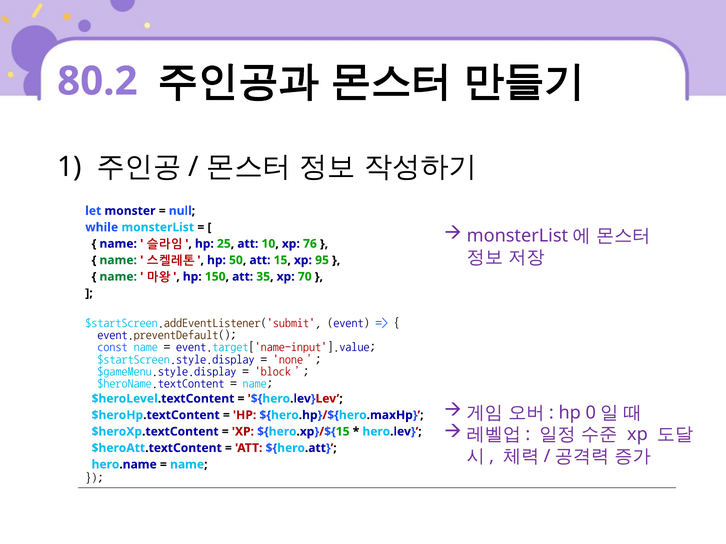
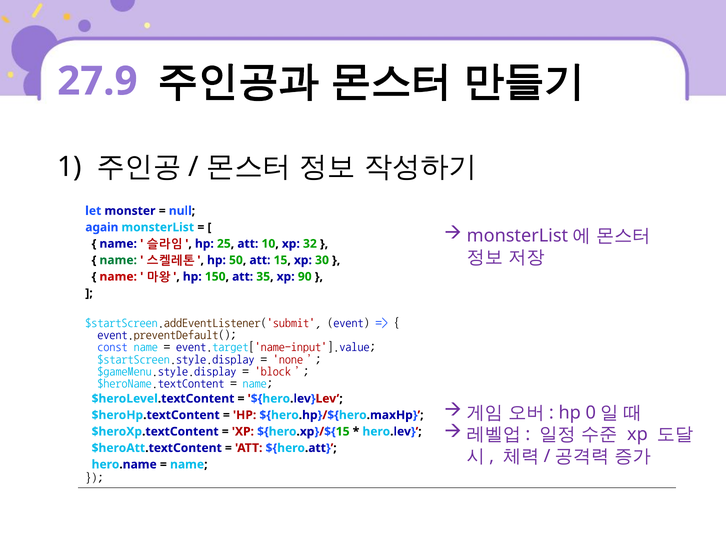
80.2: 80.2 -> 27.9 (97, 81)
while: while -> again (102, 228)
76: 76 -> 32 (310, 244)
95: 95 -> 30 (322, 260)
name colour: green -> red (118, 277)
70: 70 -> 90 (305, 277)
